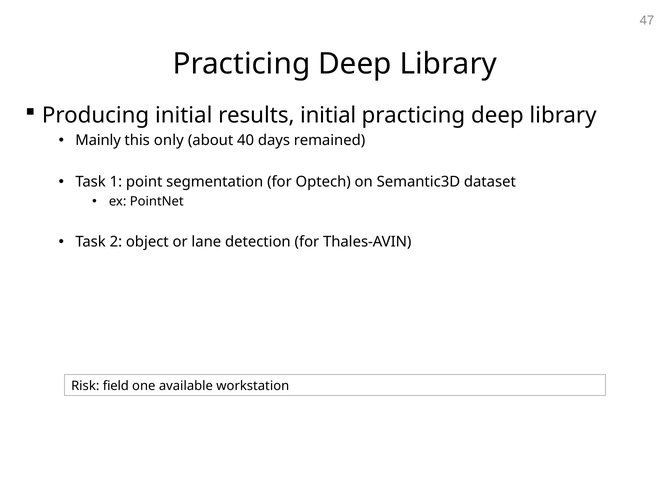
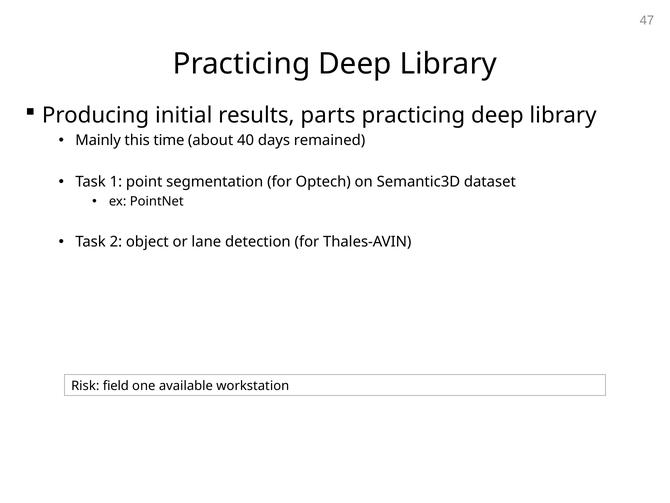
results initial: initial -> parts (328, 115)
only: only -> time (169, 140)
